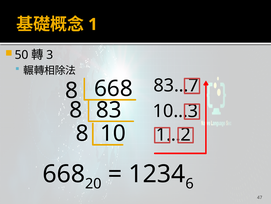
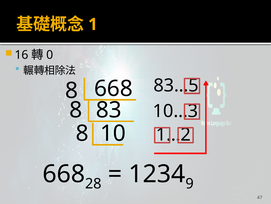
50: 50 -> 16 (22, 55)
3: 3 -> 0 (50, 55)
83…7: 83…7 -> 83…5 (176, 85)
20: 20 -> 28 (93, 183)
6: 6 -> 9 (190, 183)
